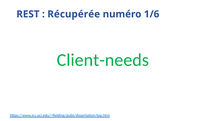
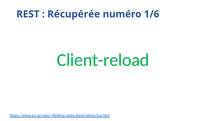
Client-needs: Client-needs -> Client-reload (103, 60)
